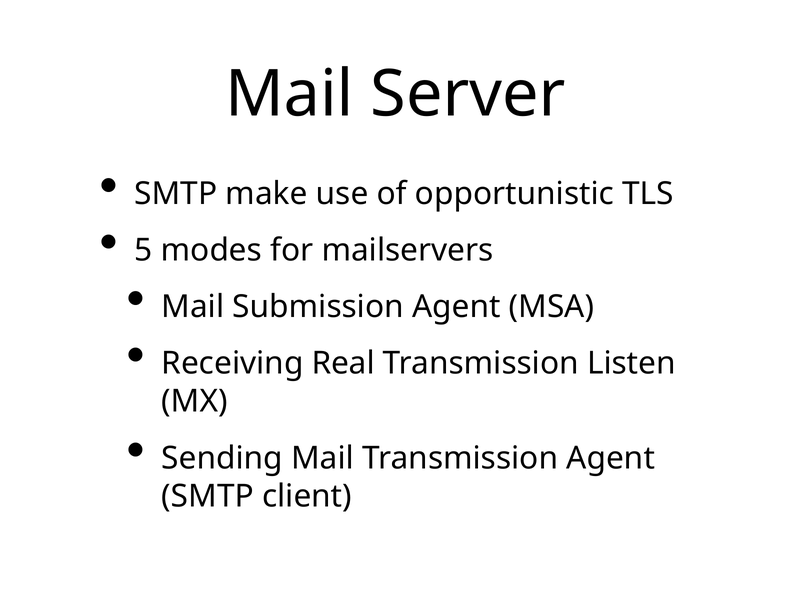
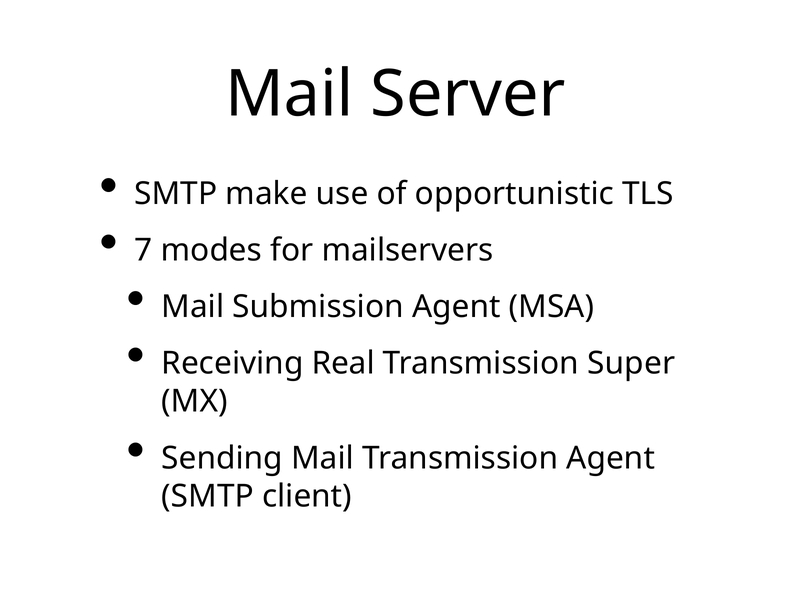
5: 5 -> 7 (143, 250)
Listen: Listen -> Super (631, 363)
